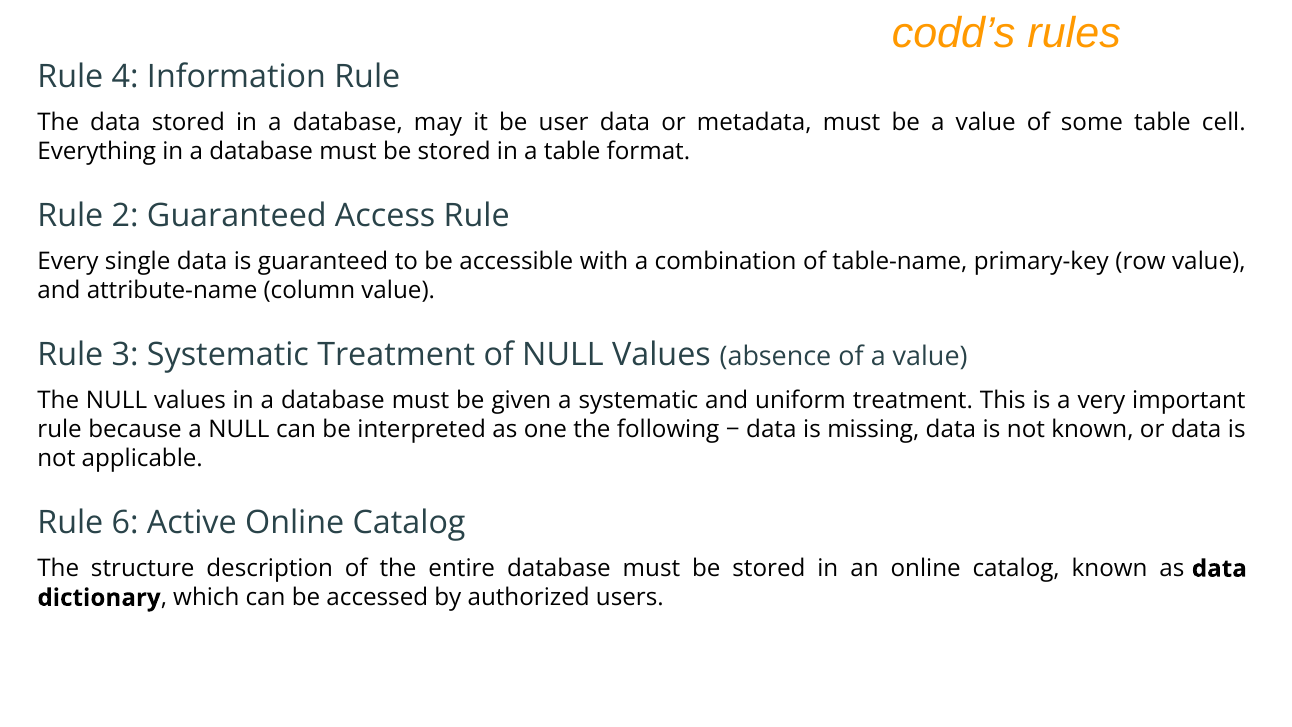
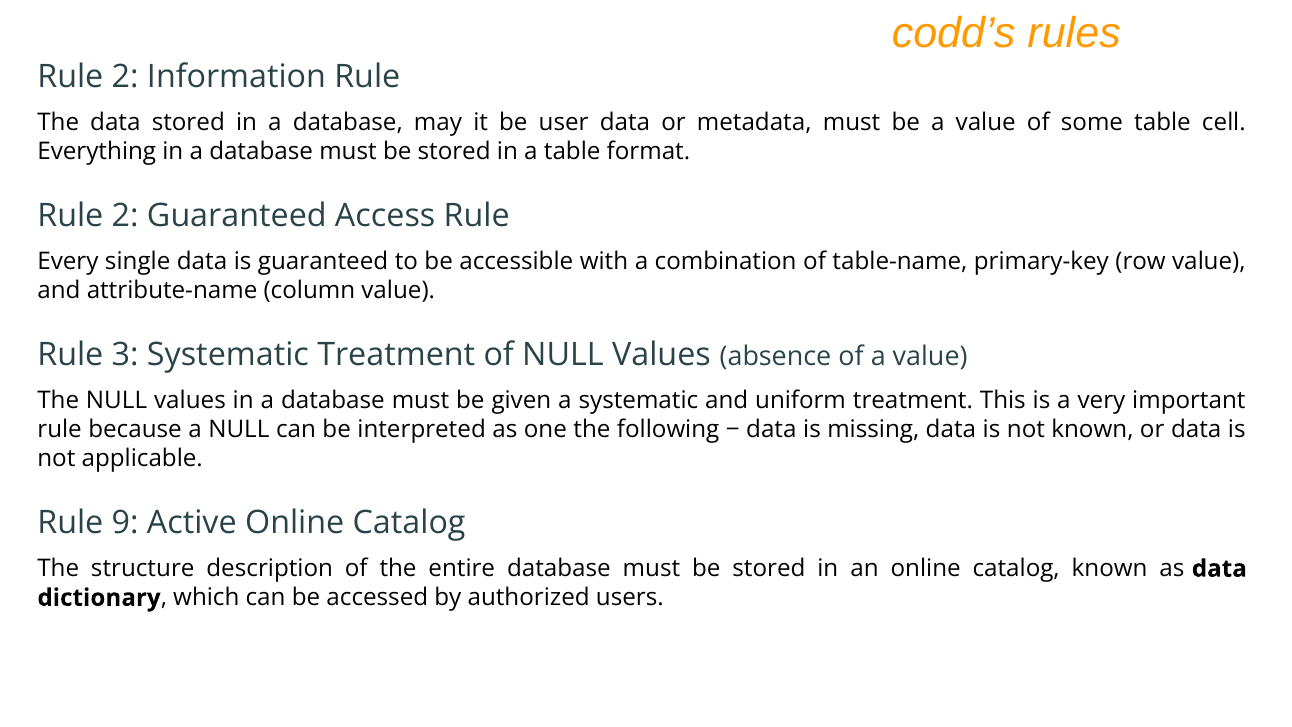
4: 4 -> 2 (125, 77)
6: 6 -> 9 (125, 522)
